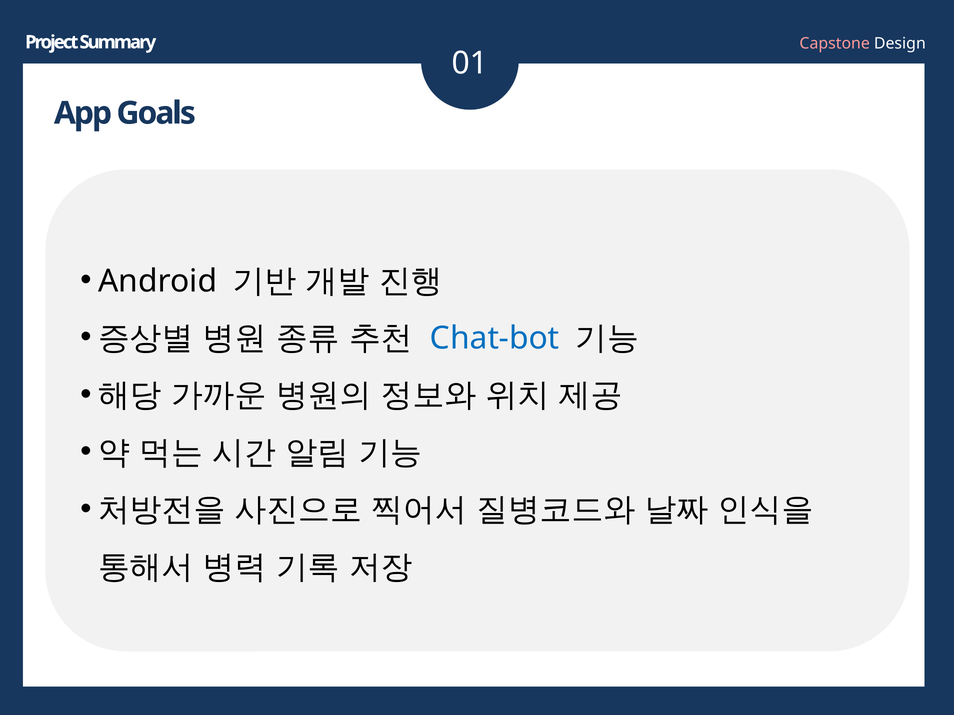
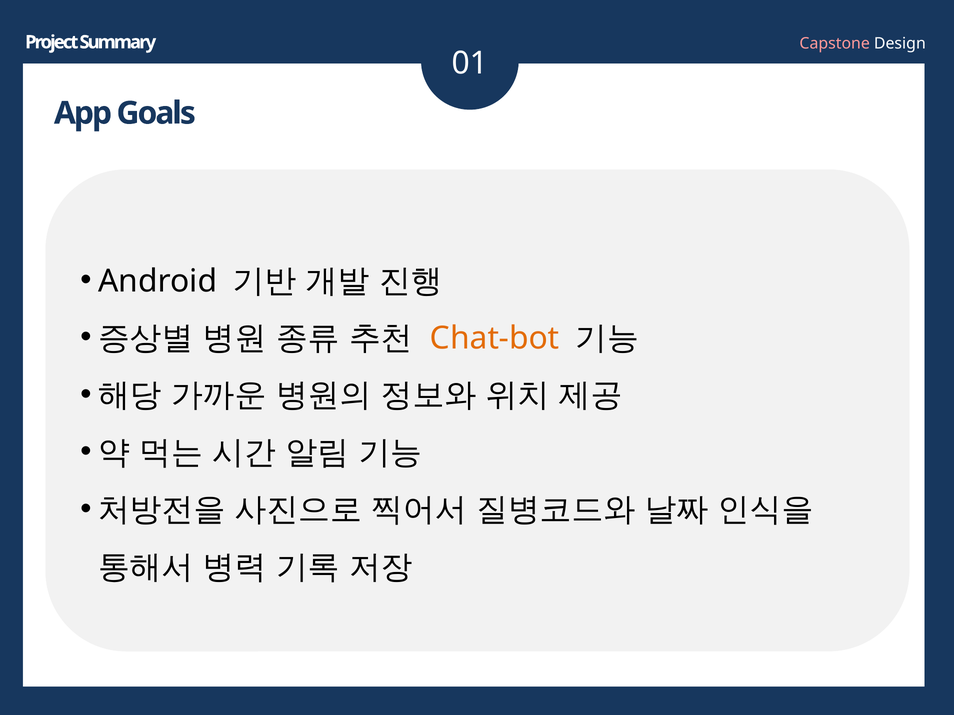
Chat-bot colour: blue -> orange (495, 339)
